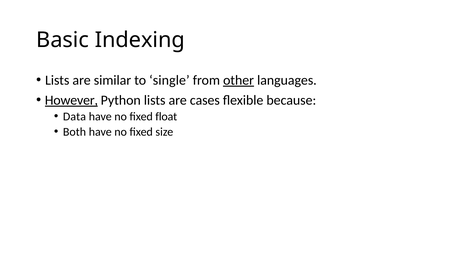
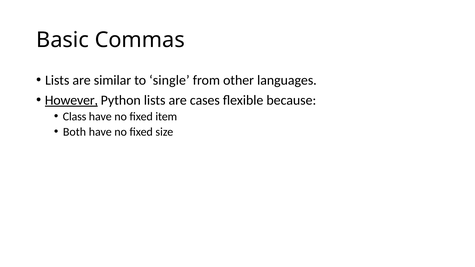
Indexing: Indexing -> Commas (140, 40)
other underline: present -> none (239, 80)
Data: Data -> Class (75, 117)
float: float -> item (166, 117)
